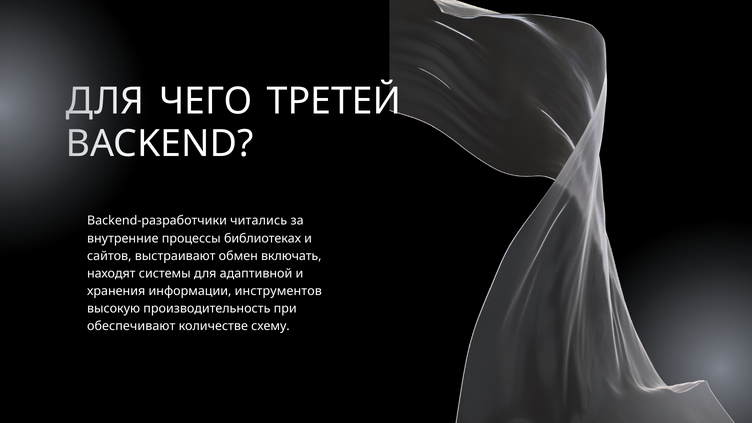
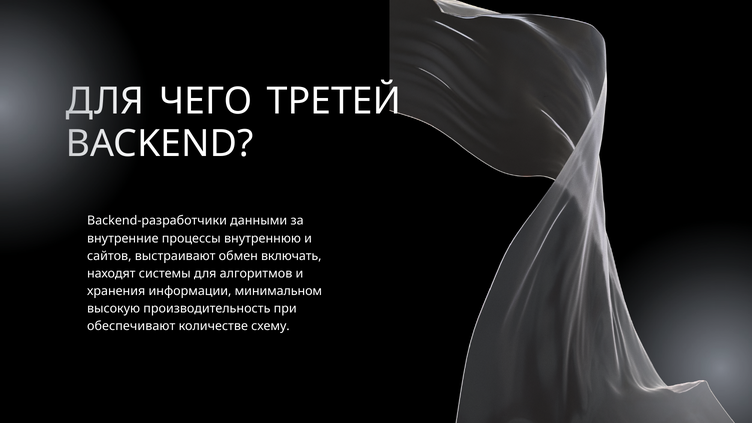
читались: читались -> данными (259, 221)
библиотеках: библиотеках -> внутреннюю (262, 238)
адаптивной: адаптивной -> алгоритмов (256, 273)
инструментов: инструментов -> минимальном (278, 291)
